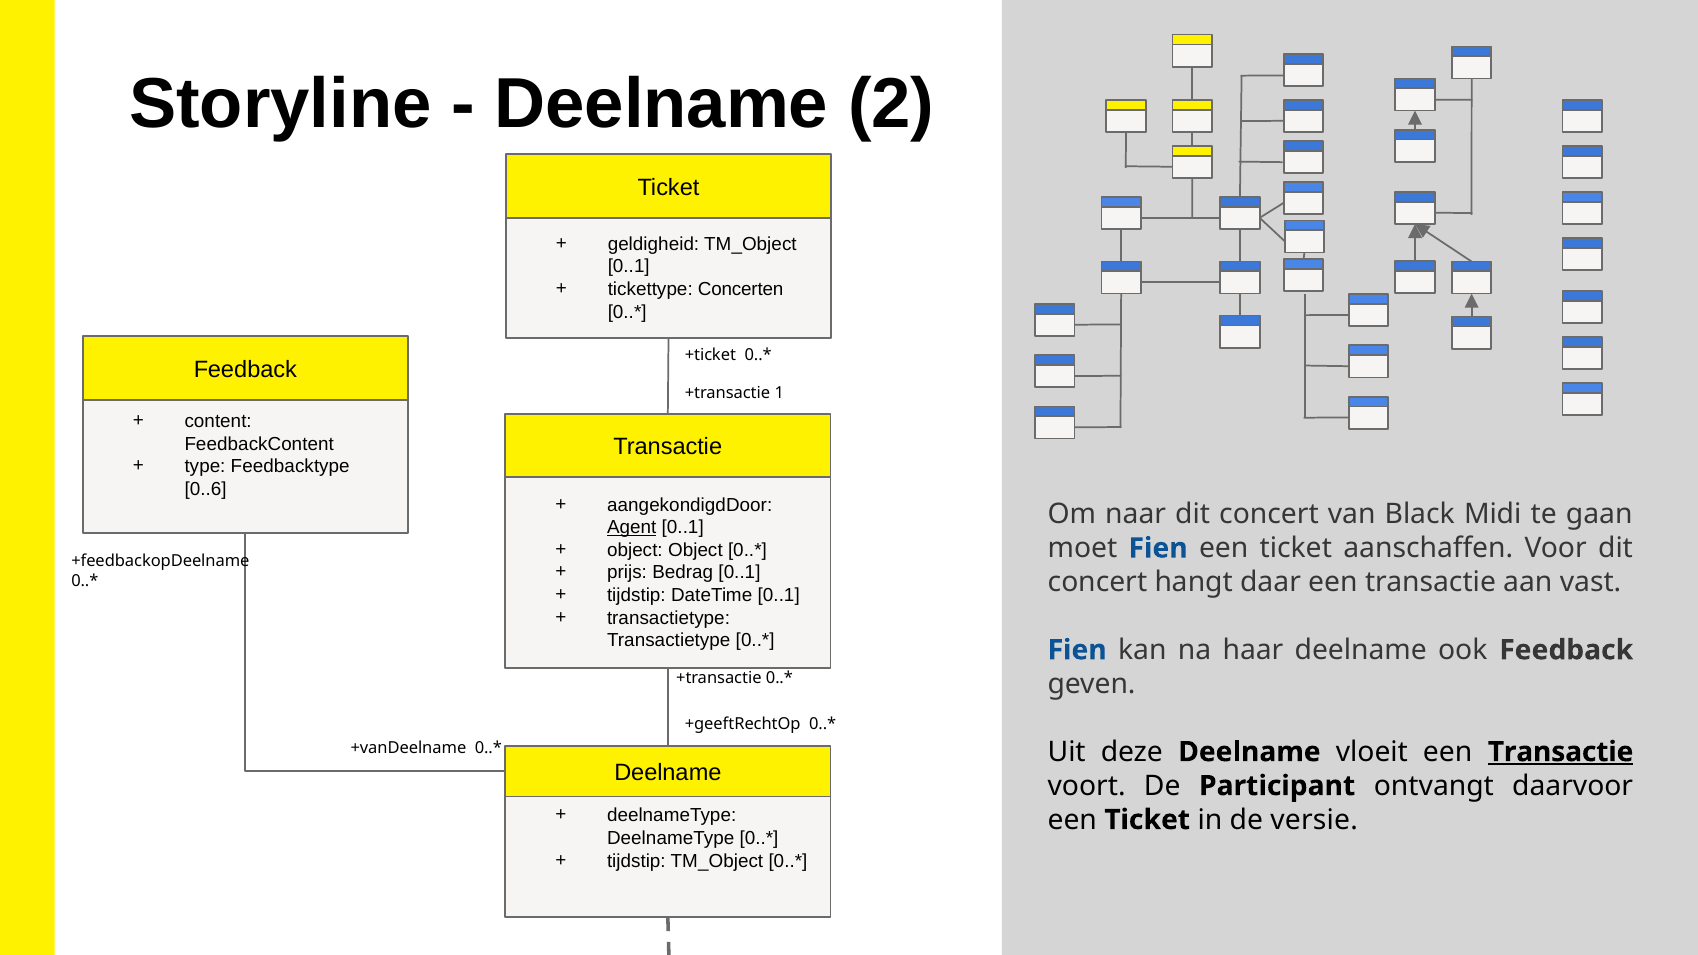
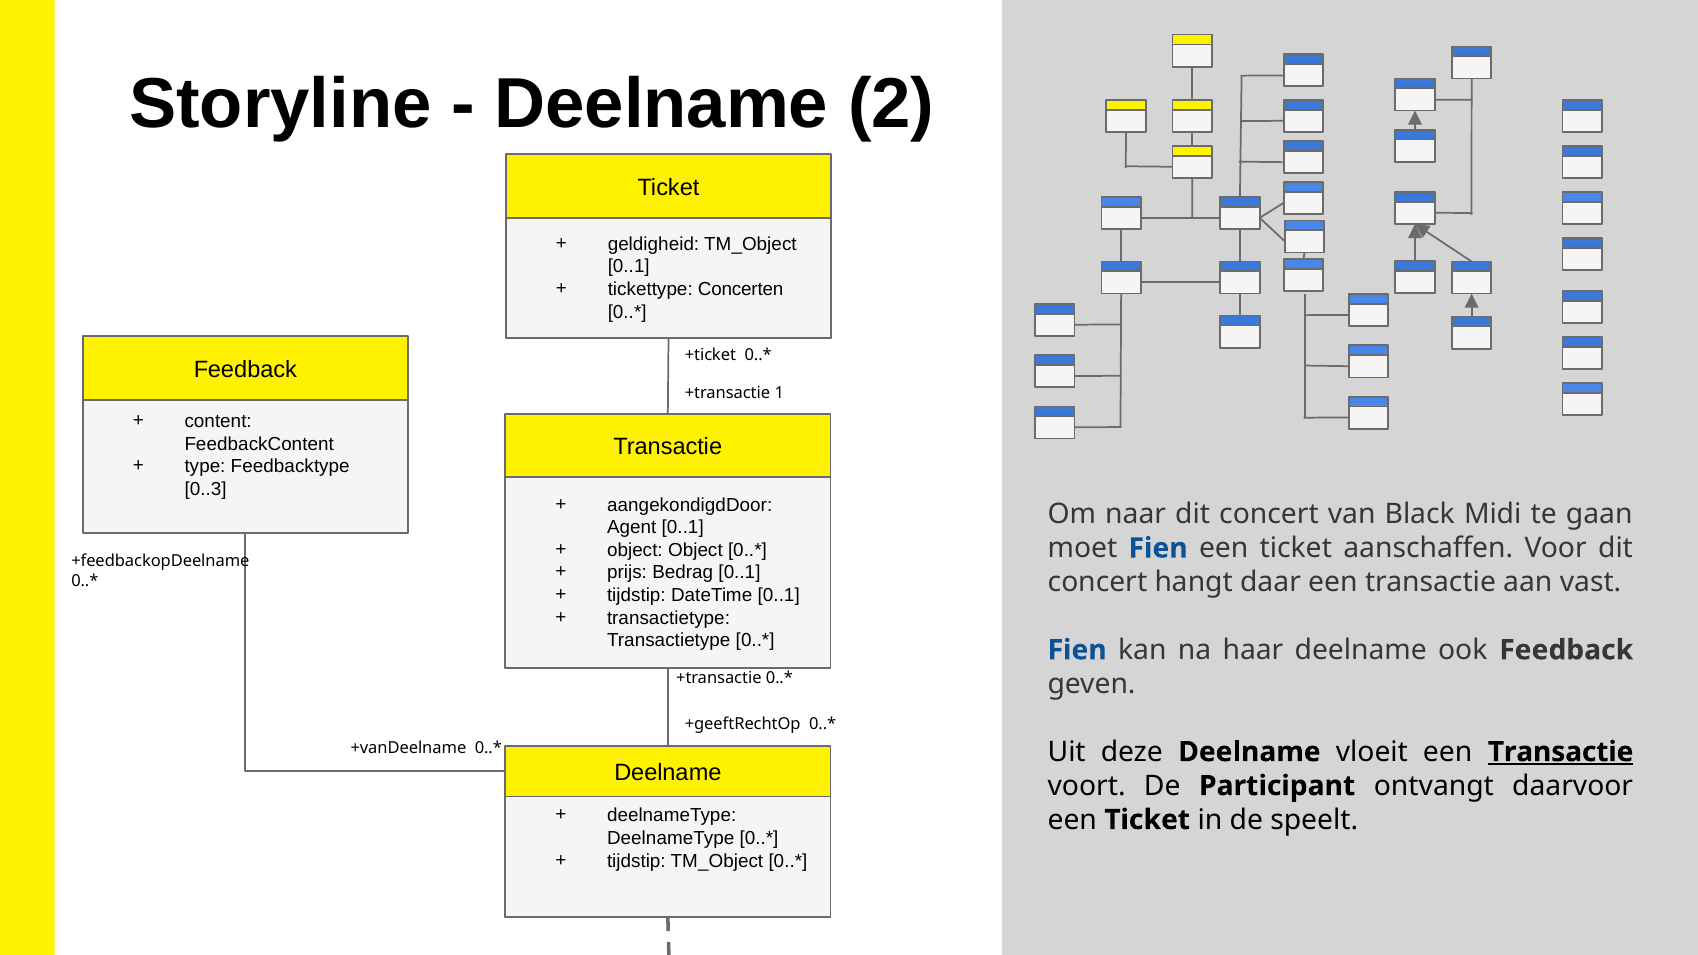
0..6: 0..6 -> 0..3 (206, 489)
Agent underline: present -> none (632, 528)
versie: versie -> speelt (1314, 820)
